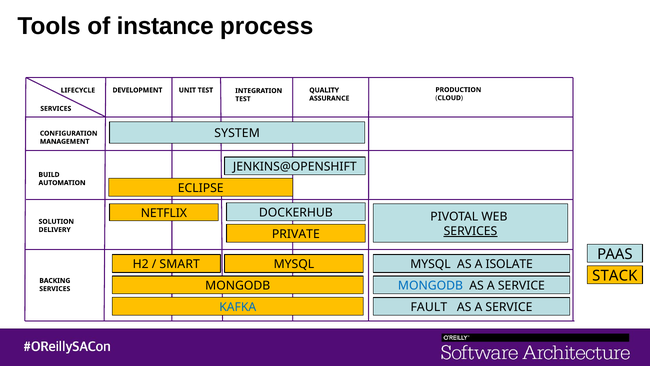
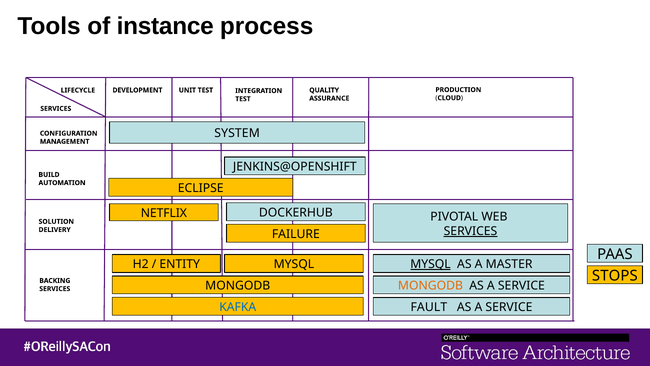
PRIVATE: PRIVATE -> FAILURE (296, 234)
SMART: SMART -> ENTITY (180, 264)
MYSQL underline: none -> present (431, 264)
ISOLATE: ISOLATE -> MASTER (509, 264)
STACK: STACK -> STOPS (615, 275)
MONGODB colour: blue -> orange (431, 285)
